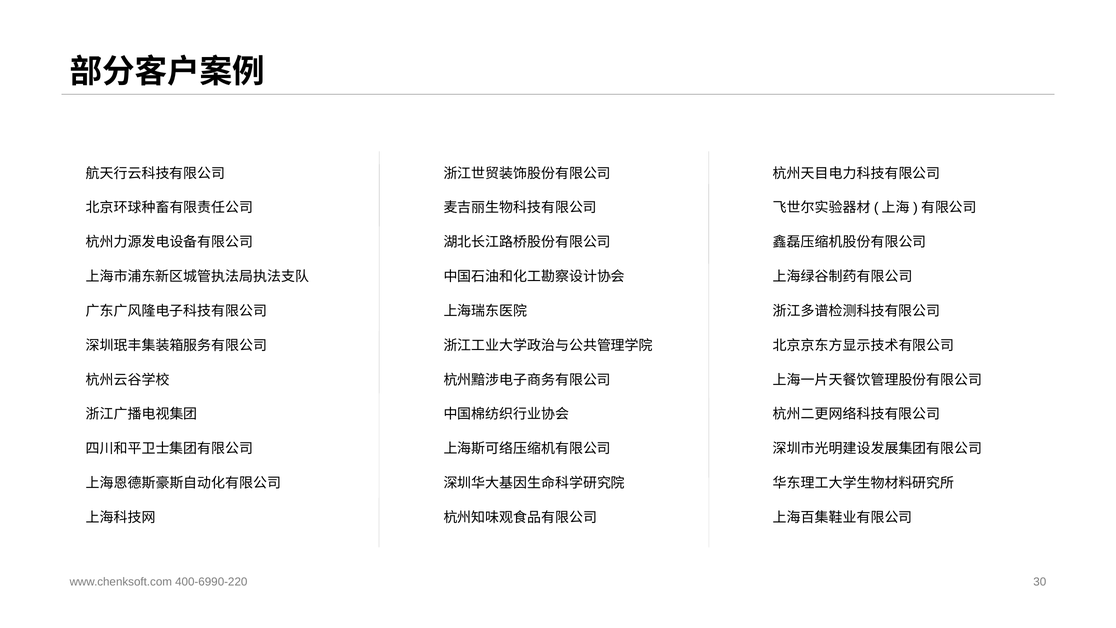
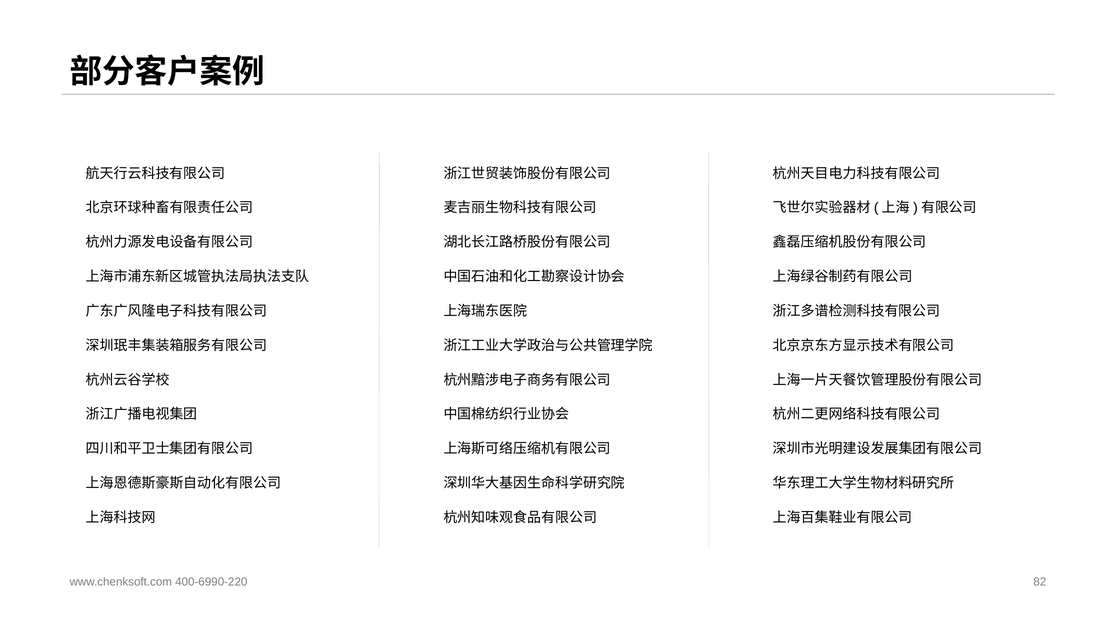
30: 30 -> 82 (1040, 581)
